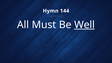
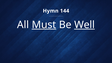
Must underline: none -> present (44, 25)
